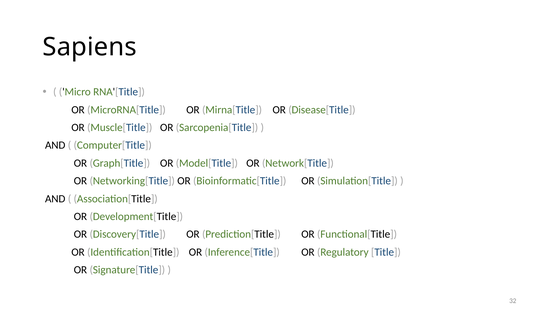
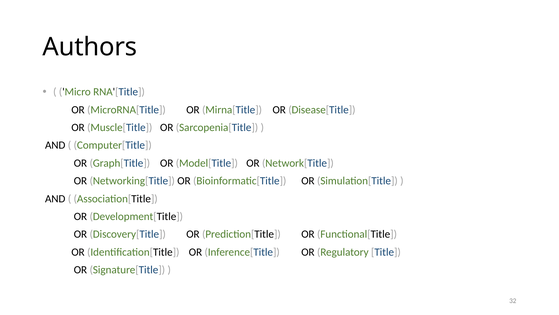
Sapiens: Sapiens -> Authors (90, 47)
